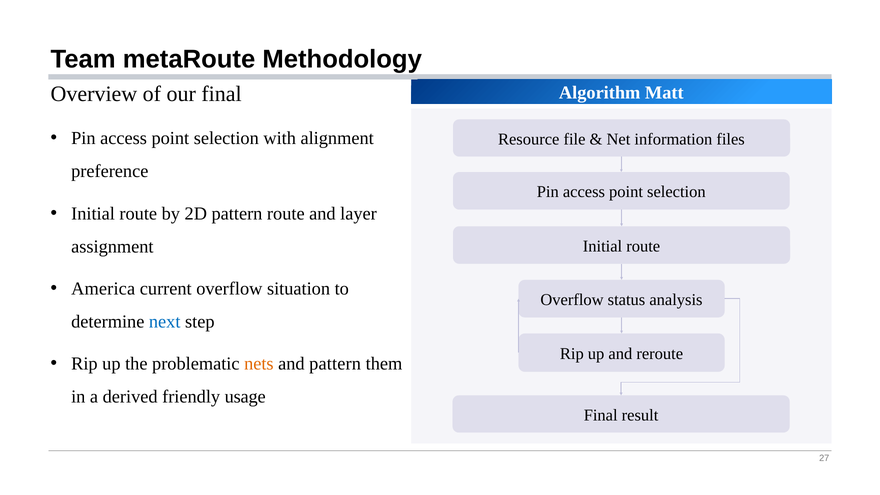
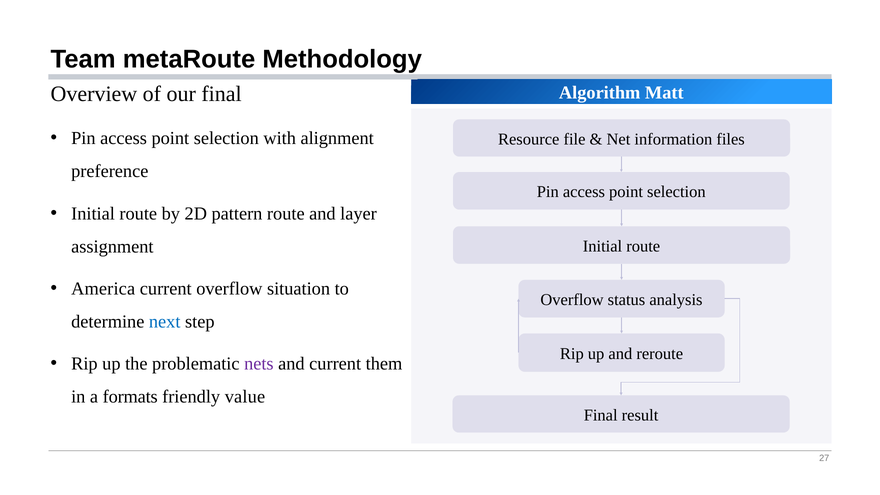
nets colour: orange -> purple (259, 364)
and pattern: pattern -> current (335, 364)
derived: derived -> formats (130, 397)
usage: usage -> value (245, 397)
